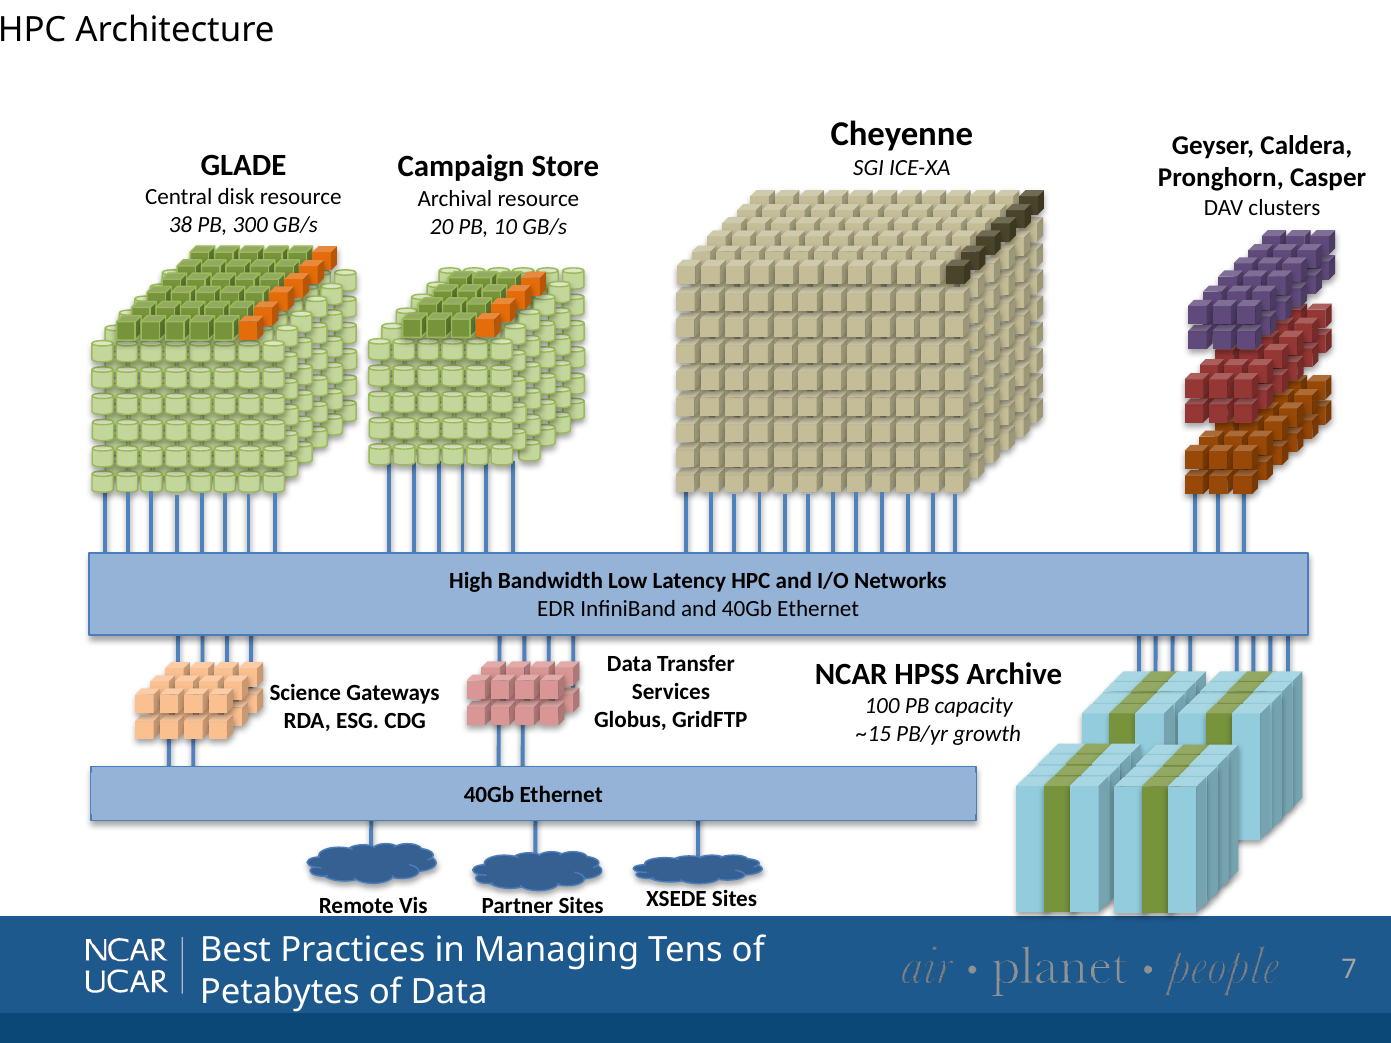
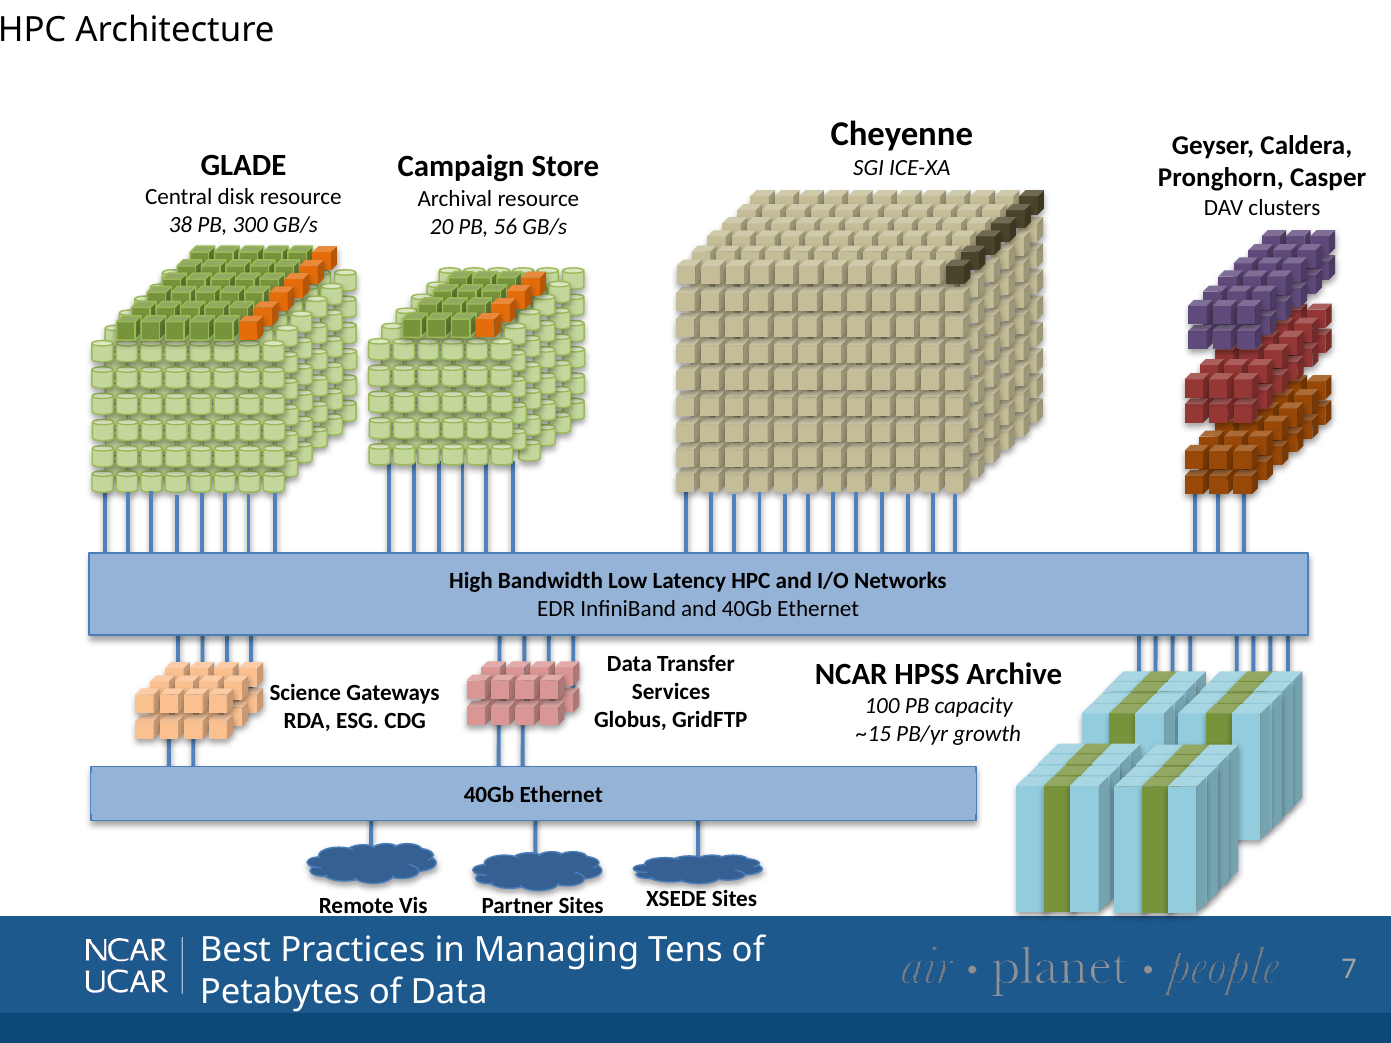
10: 10 -> 56 (505, 227)
